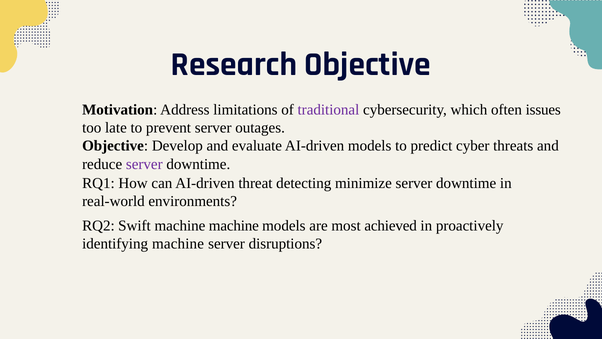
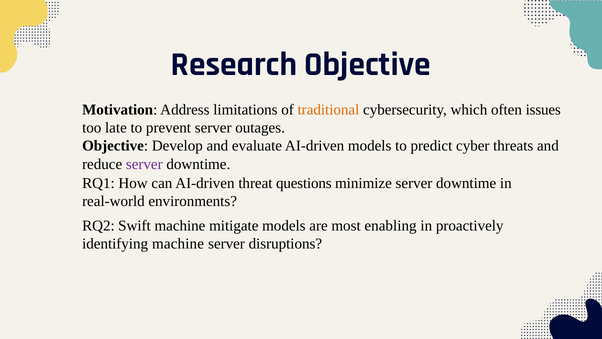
traditional colour: purple -> orange (328, 110)
detecting: detecting -> questions (304, 183)
machine machine: machine -> mitigate (234, 226)
achieved: achieved -> enabling (391, 226)
